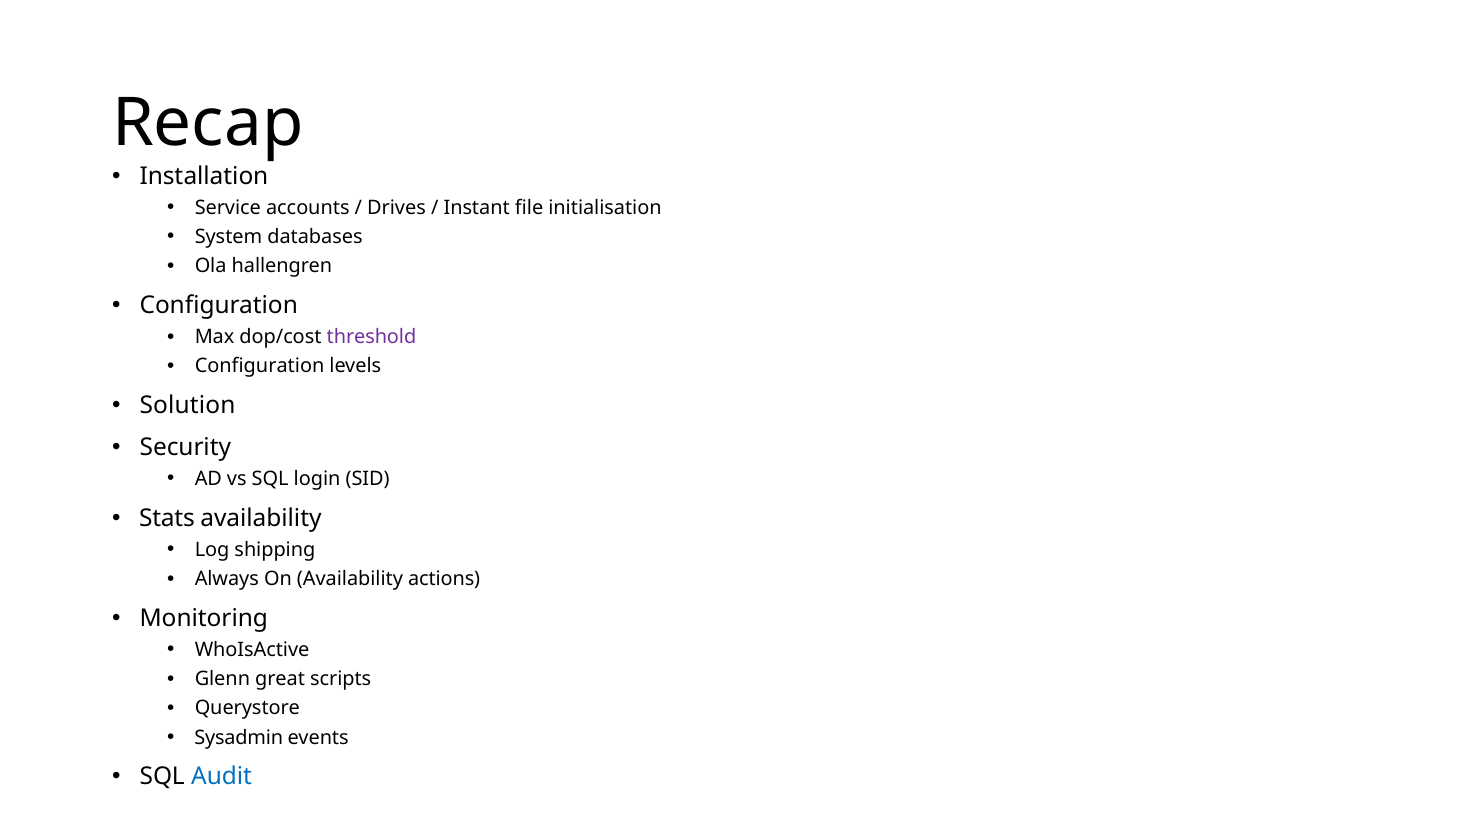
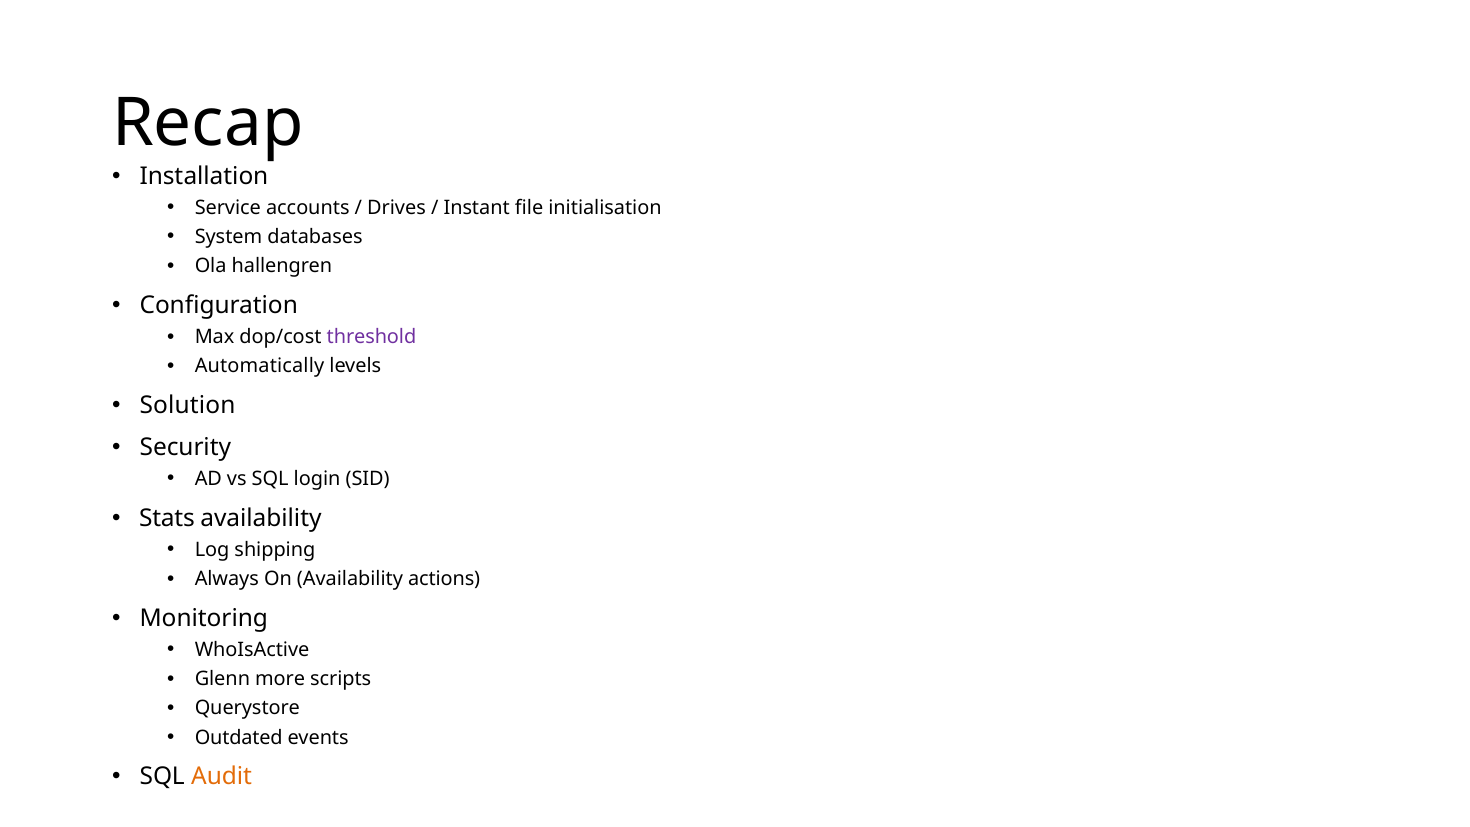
Configuration: Configuration -> Automatically (259, 366)
great: great -> more (280, 679)
Sysadmin: Sysadmin -> Outdated (239, 737)
Audit colour: blue -> orange (222, 777)
